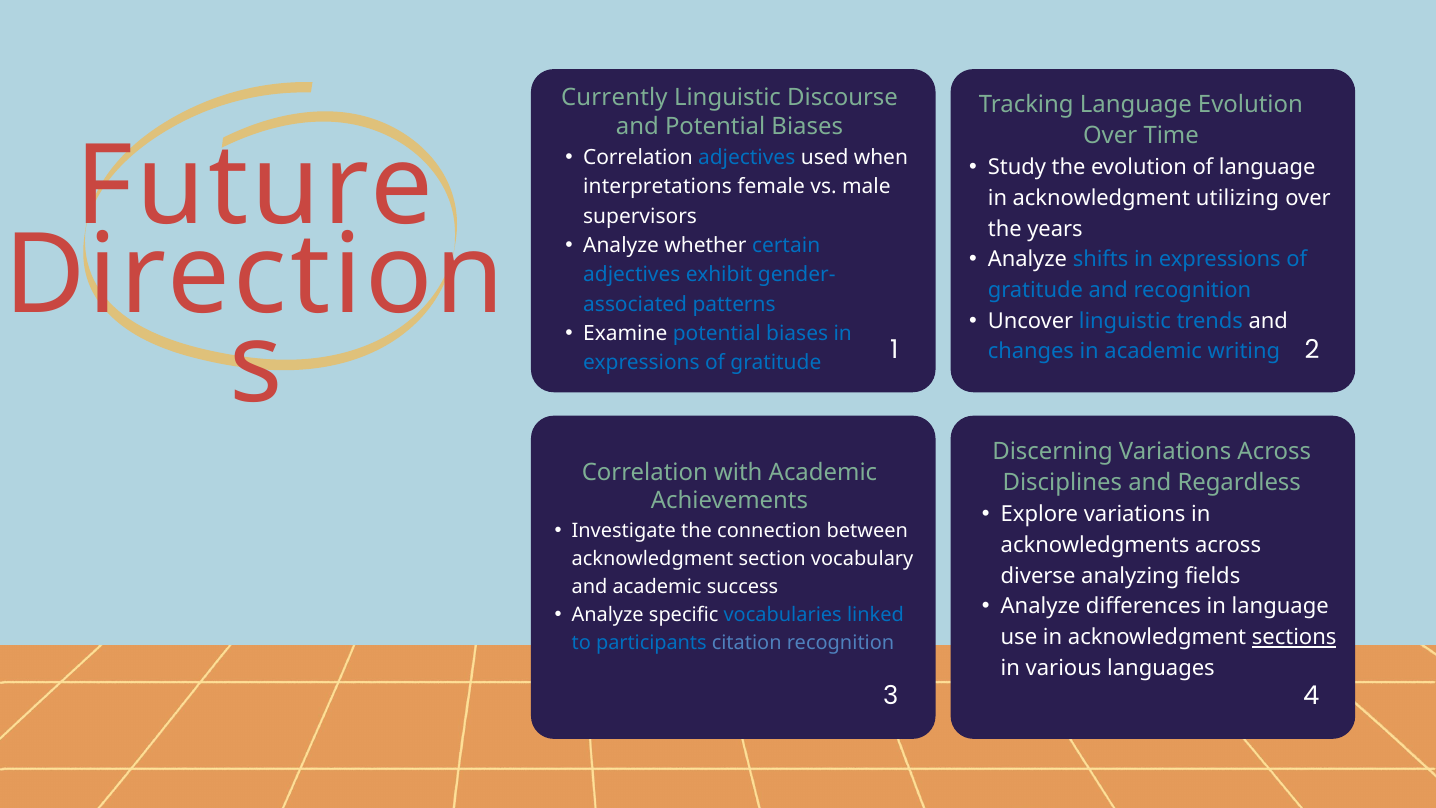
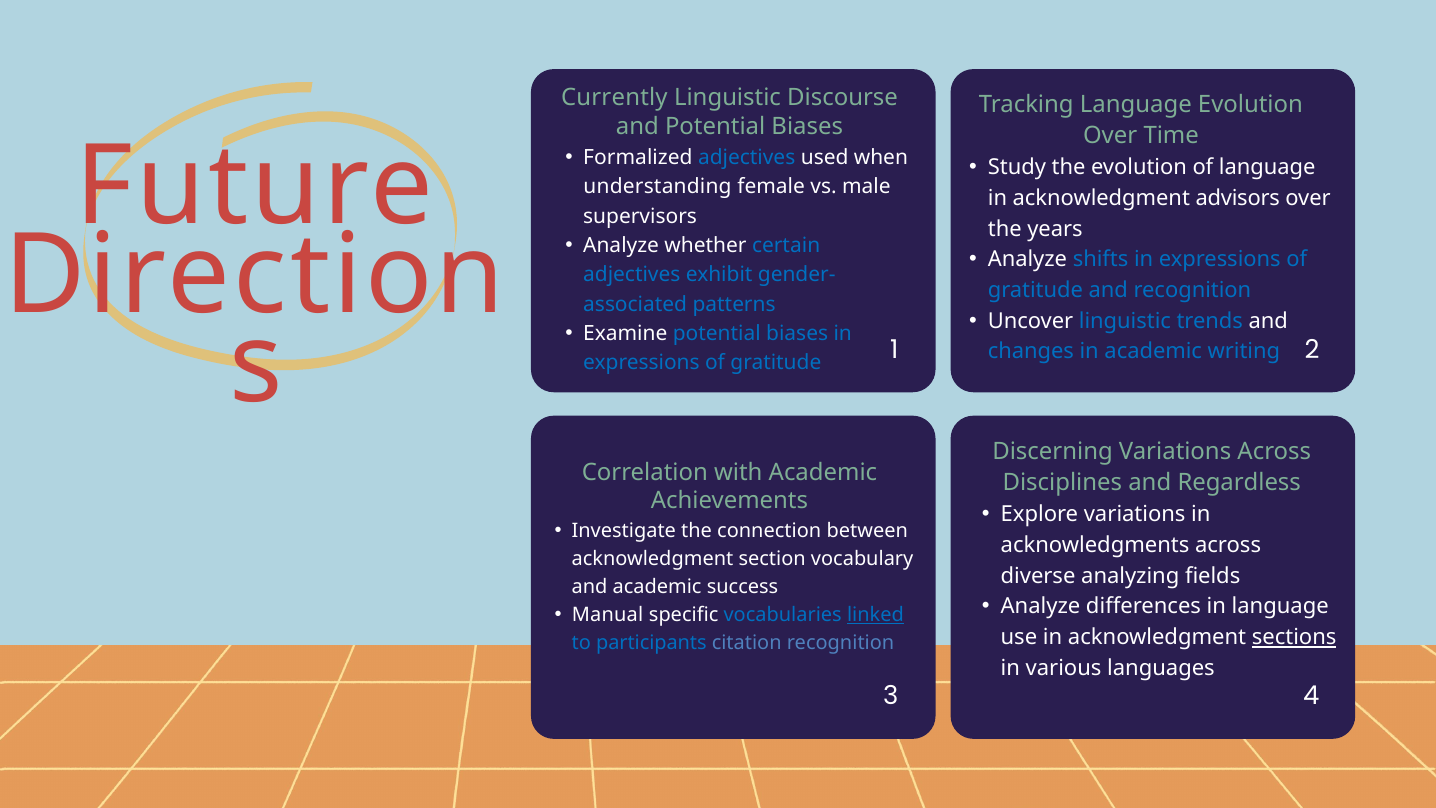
Correlation: Correlation -> Formalized (638, 158)
interpretations: interpretations -> understanding (658, 187)
utilizing: utilizing -> advisors (1238, 198)
Analyze: Analyze -> Manual (608, 615)
linked underline: none -> present (875, 615)
